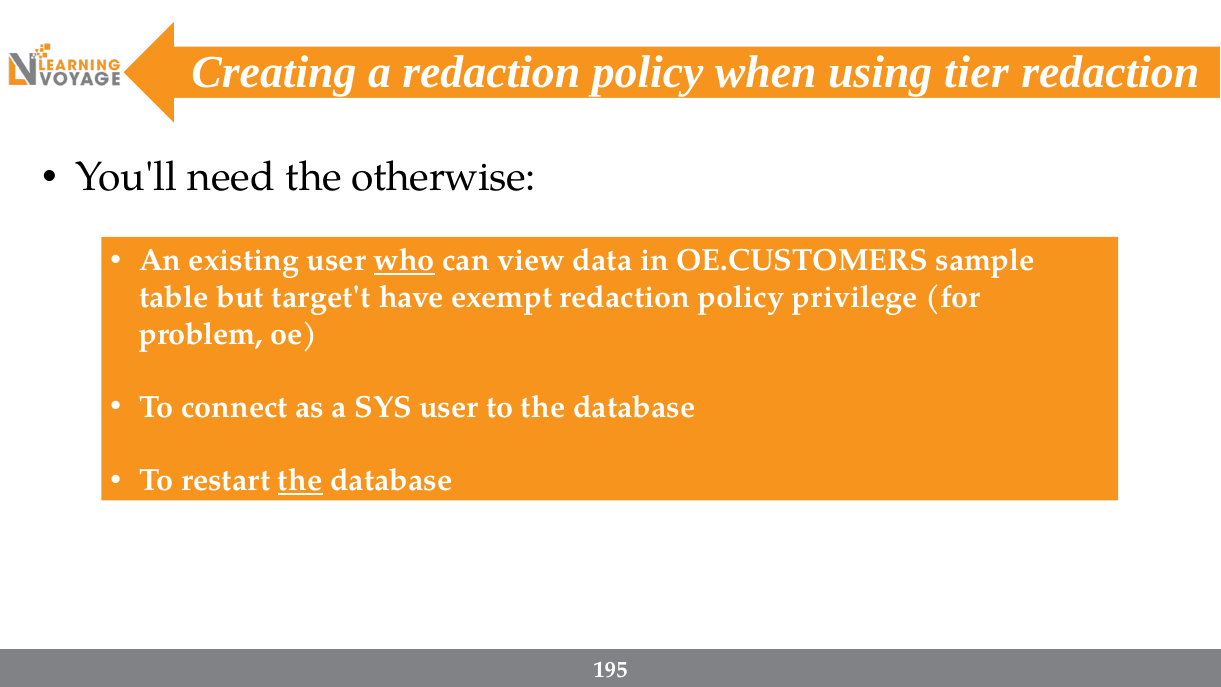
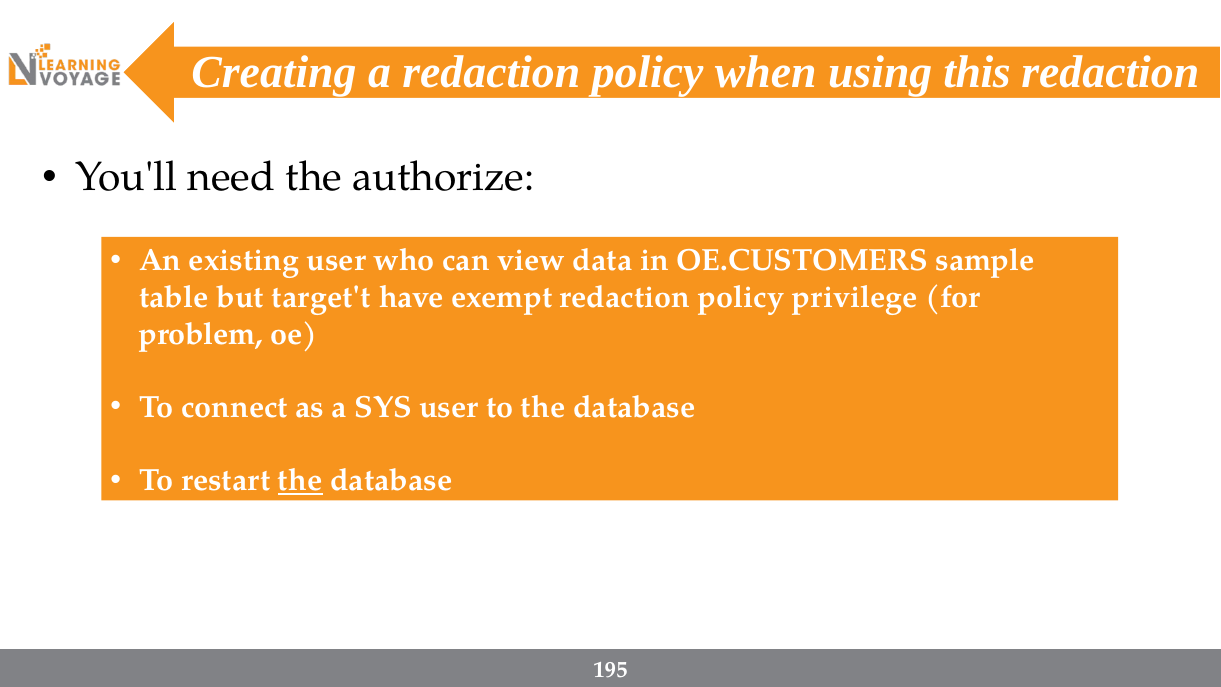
tier: tier -> this (977, 72)
otherwise: otherwise -> authorize (444, 177)
who underline: present -> none (404, 261)
